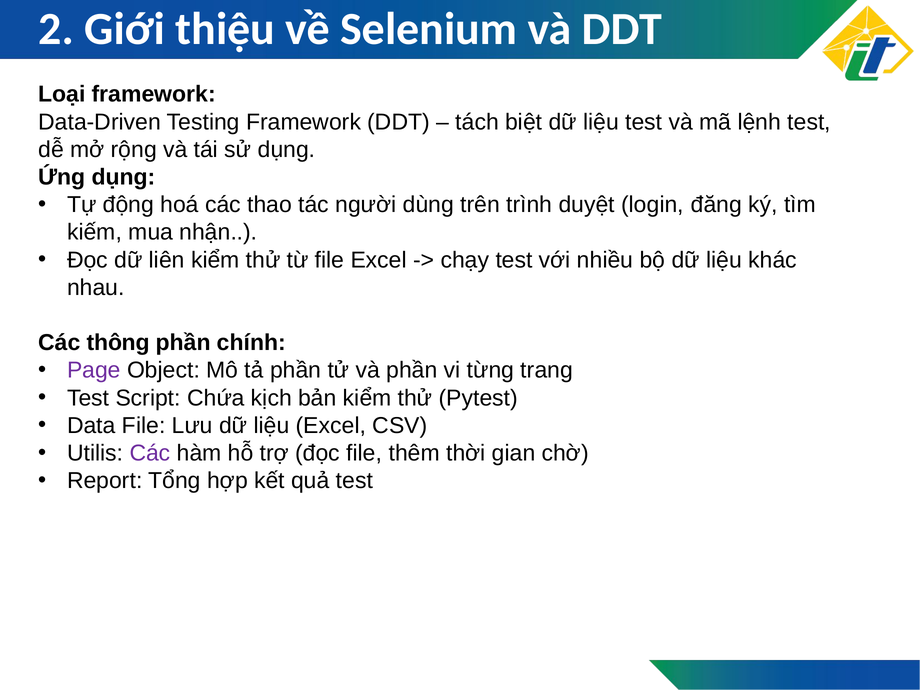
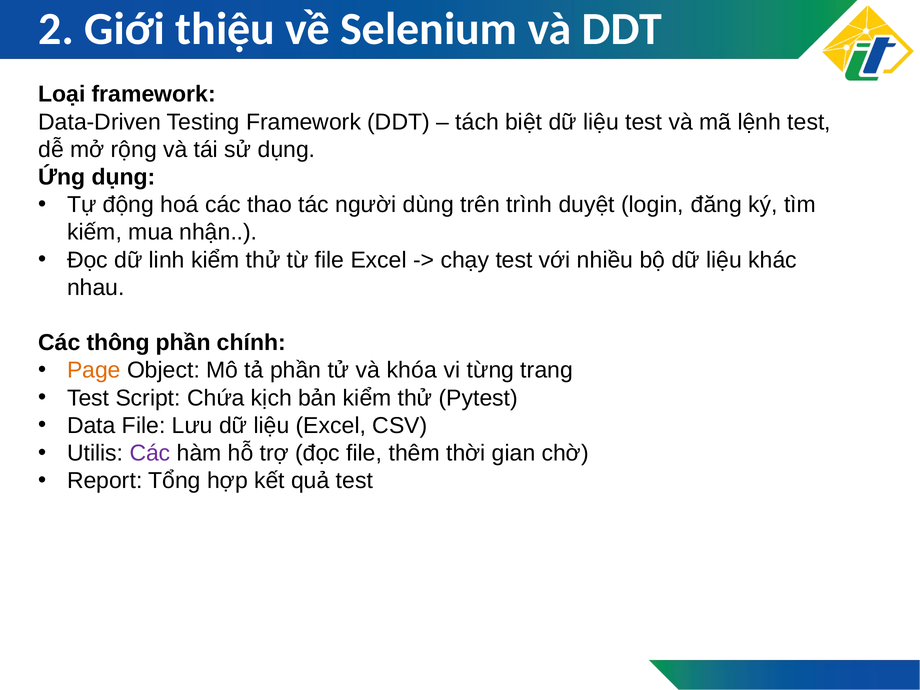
liên: liên -> linh (167, 260)
Page colour: purple -> orange (94, 370)
và phần: phần -> khóa (412, 370)
